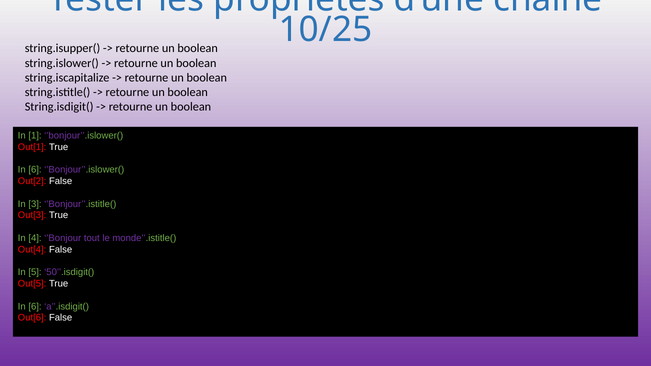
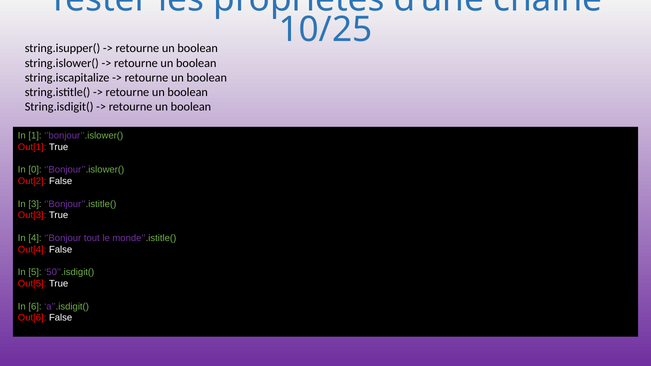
6: 6 -> 0 (35, 170)
